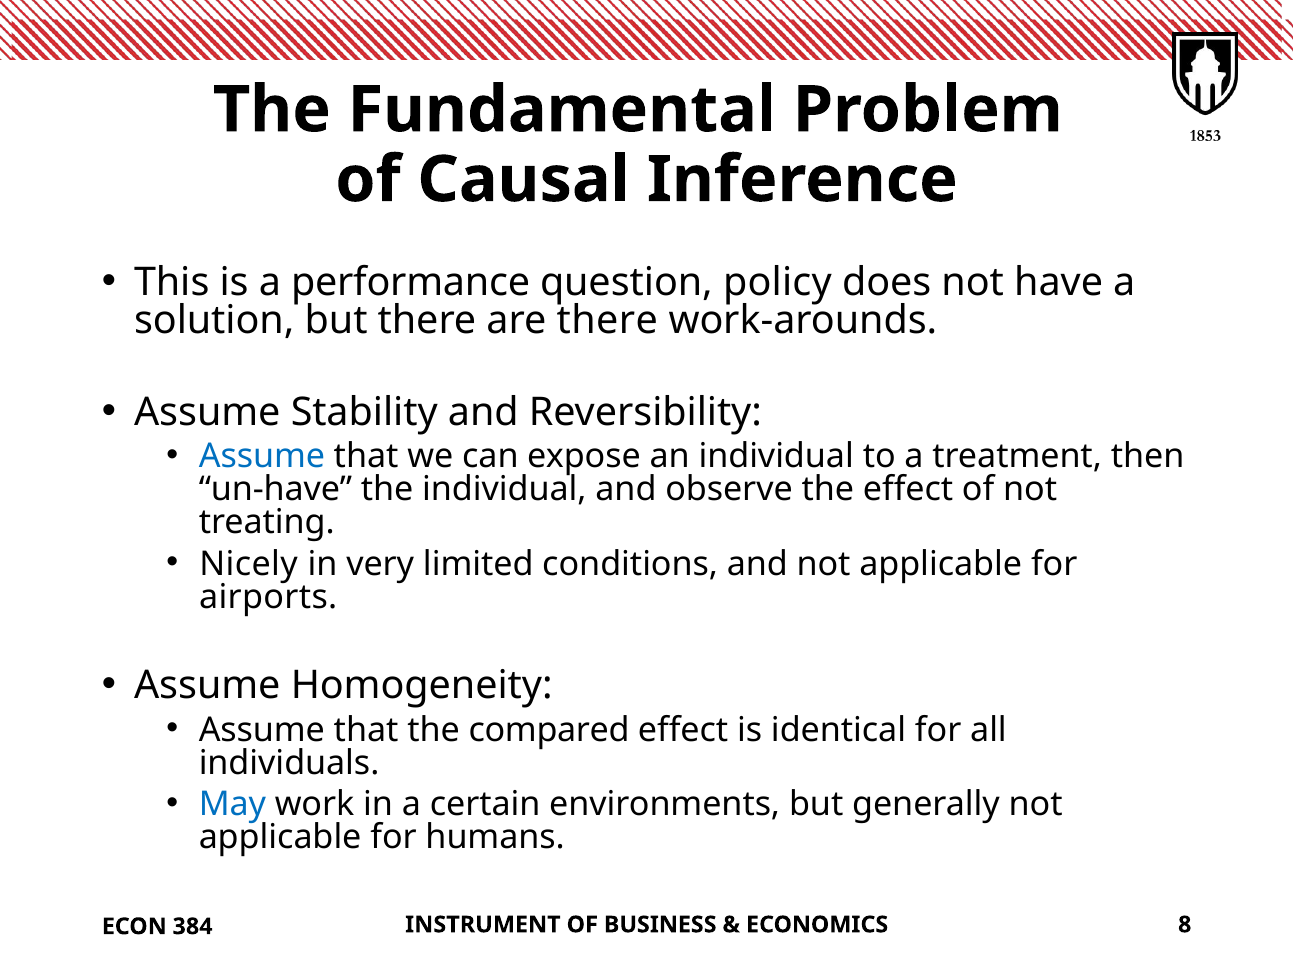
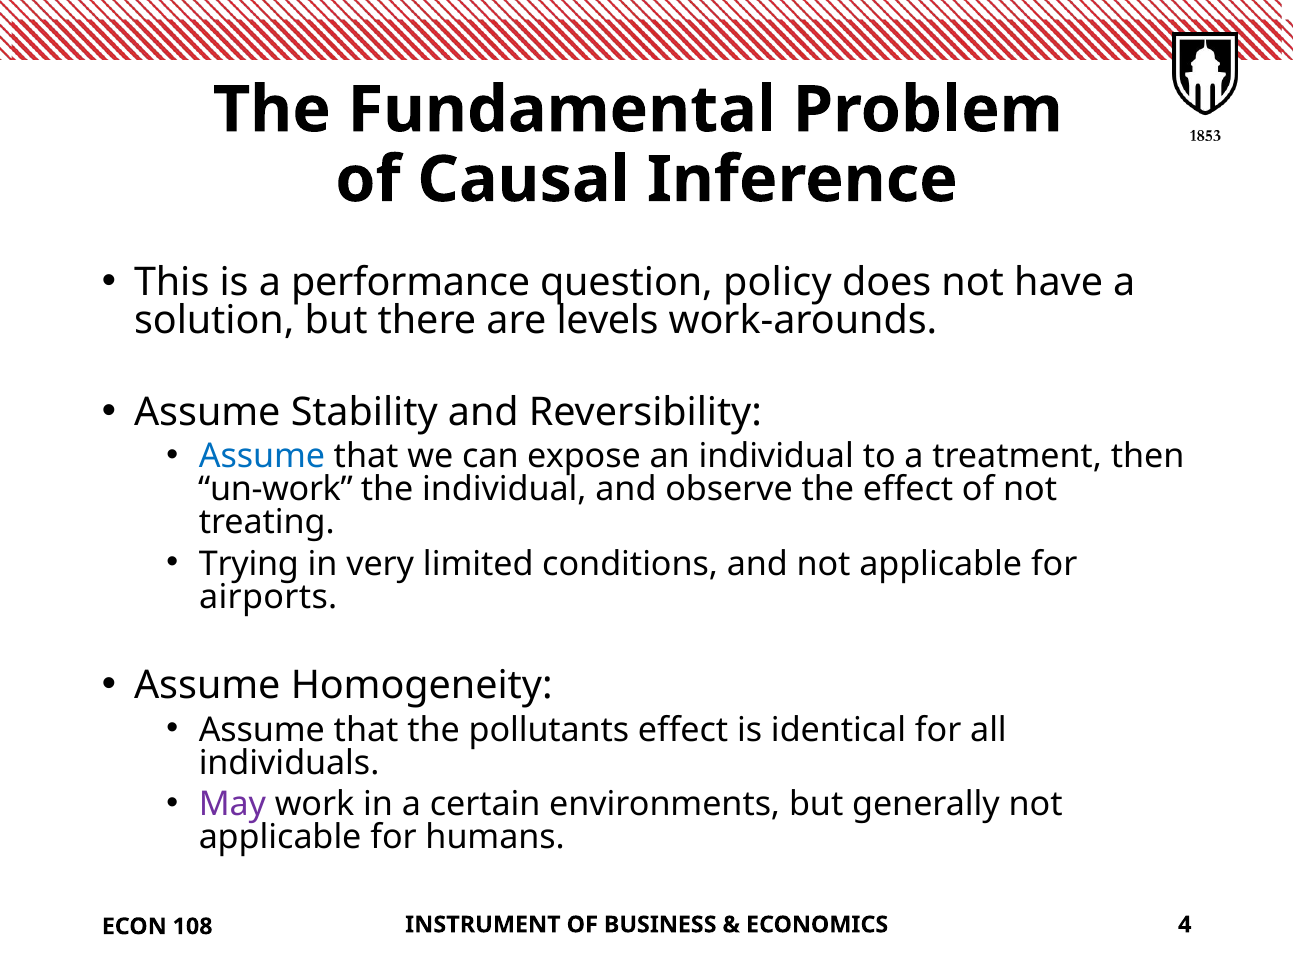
are there: there -> levels (608, 321)
un-have: un-have -> un-work (276, 489)
Nicely: Nicely -> Trying (249, 564)
compared: compared -> pollutants (549, 730)
May colour: blue -> purple (232, 804)
8: 8 -> 4 (1185, 924)
384: 384 -> 108 (193, 926)
